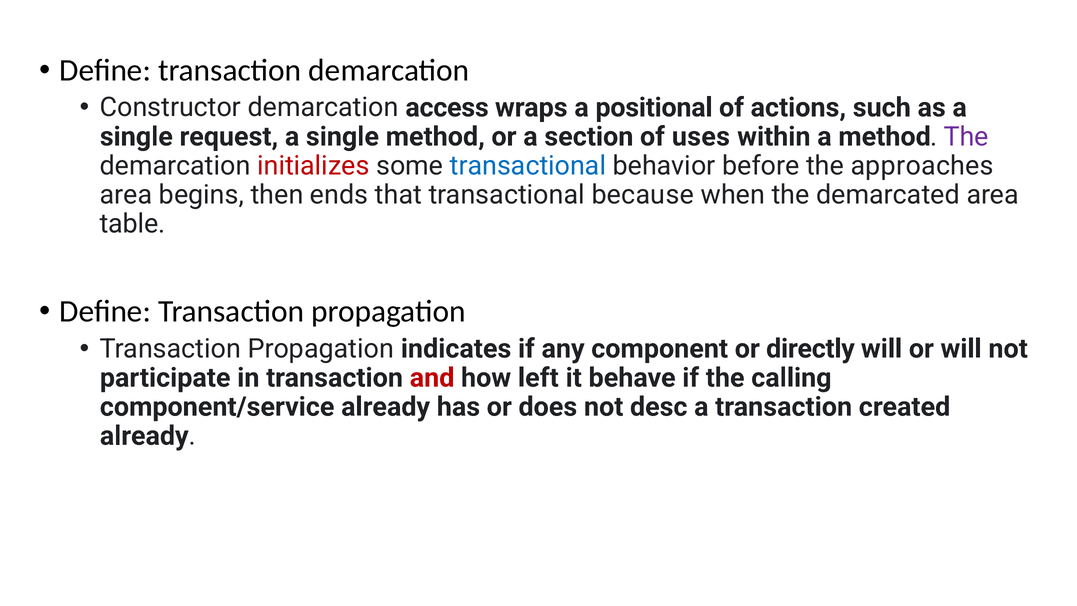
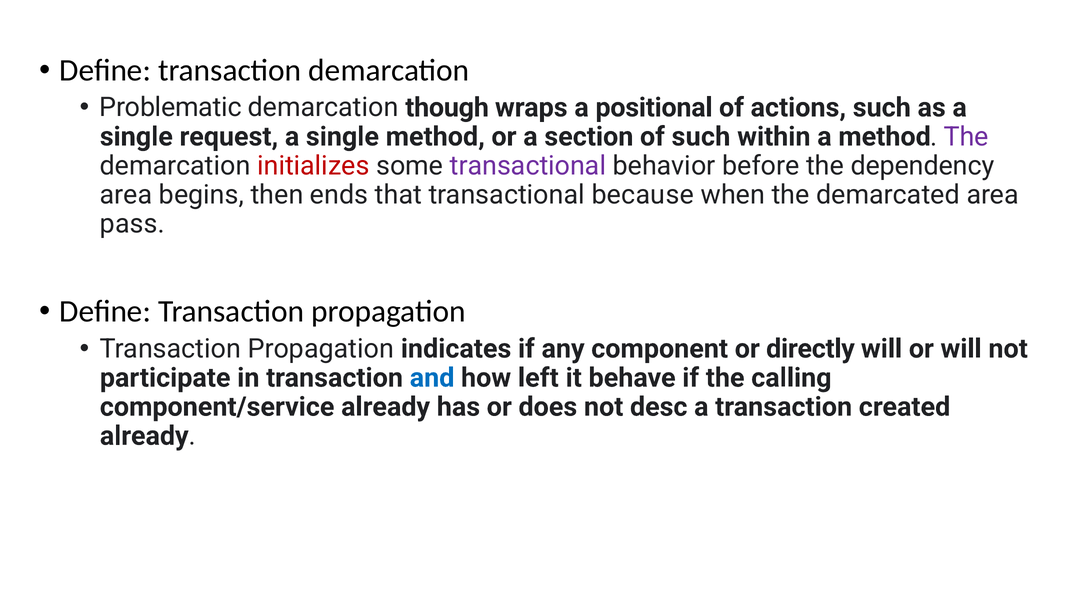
Constructor: Constructor -> Problematic (171, 108)
access: access -> though (447, 108)
of uses: uses -> such (701, 137)
transactional colour: blue -> purple (528, 166)
approaches: approaches -> dependency (922, 166)
table: table -> pass (132, 224)
and colour: red -> blue (432, 378)
